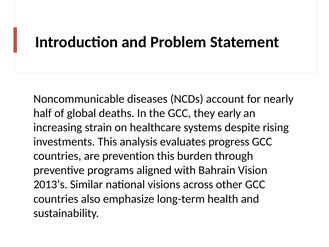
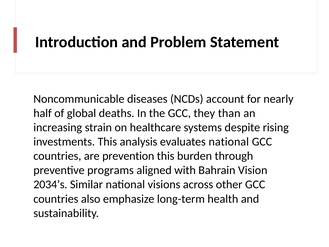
early: early -> than (229, 113)
evaluates progress: progress -> national (229, 142)
2013’s: 2013’s -> 2034’s (50, 184)
